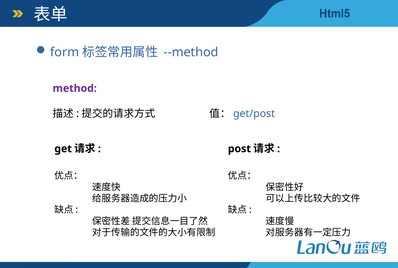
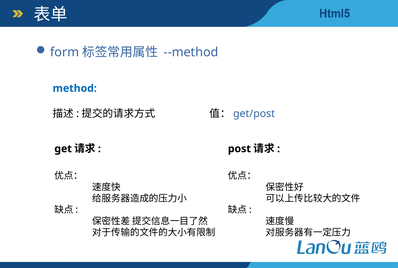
method colour: purple -> blue (75, 88)
